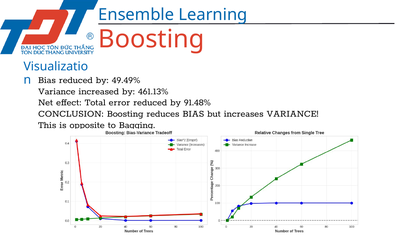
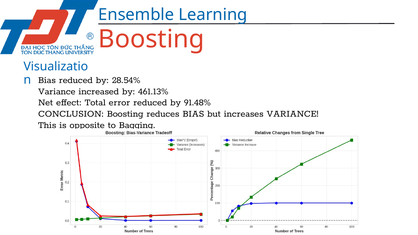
49.49%: 49.49% -> 28.54% (126, 80)
